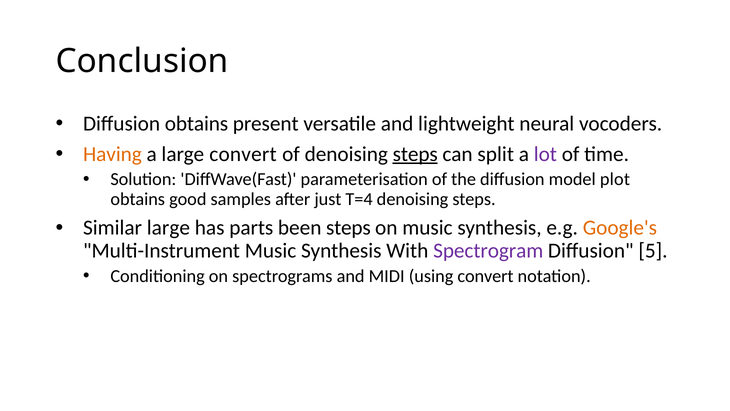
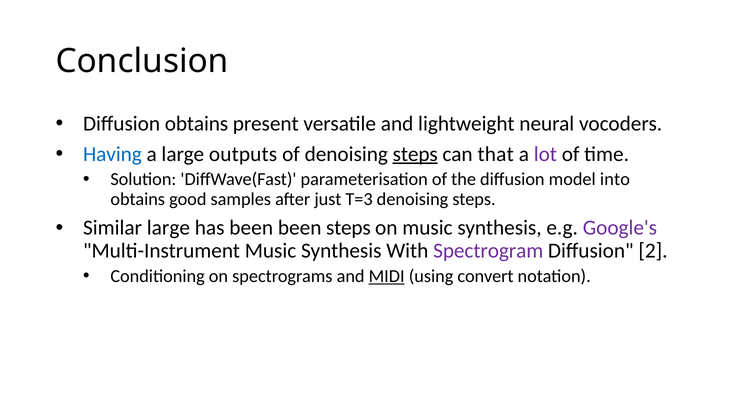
Having colour: orange -> blue (112, 154)
large convert: convert -> outputs (243, 154)
split: split -> that (496, 154)
plot: plot -> into (615, 179)
T=4: T=4 -> T=3 (359, 199)
has parts: parts -> been (251, 228)
Google's colour: orange -> purple (620, 228)
5: 5 -> 2 (653, 251)
MIDI underline: none -> present (387, 276)
